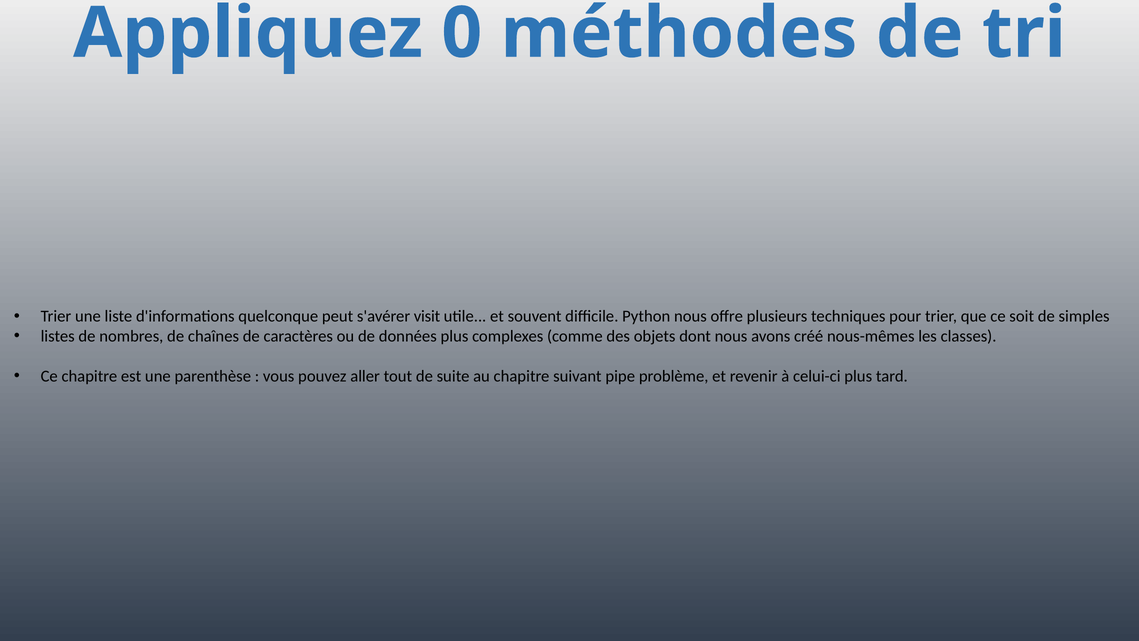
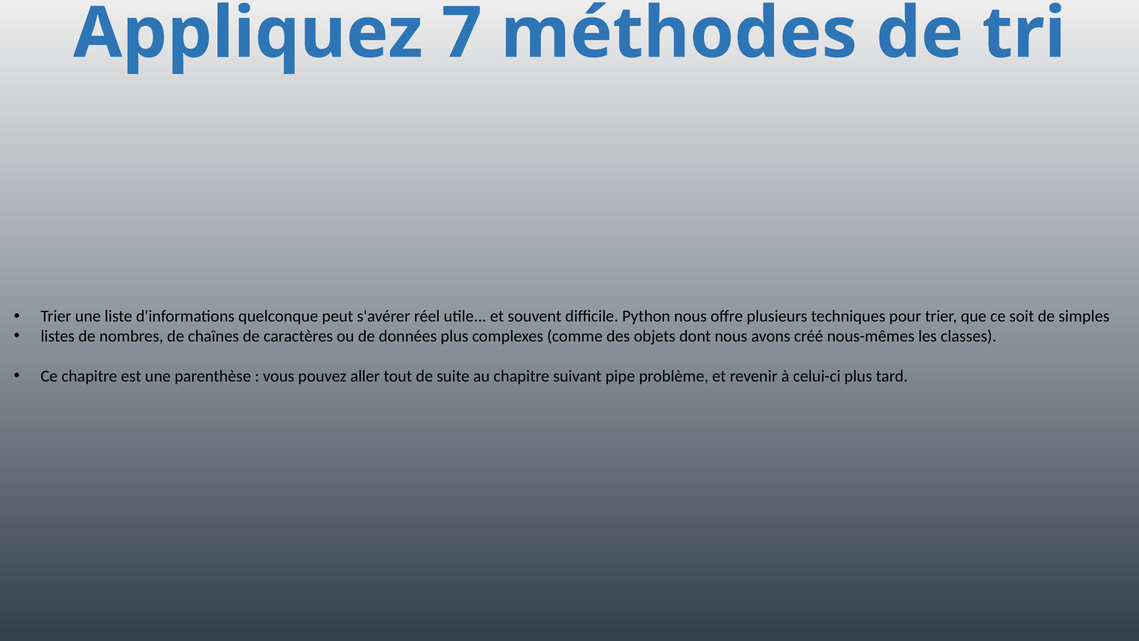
0: 0 -> 7 (462, 33)
visit: visit -> réel (427, 316)
